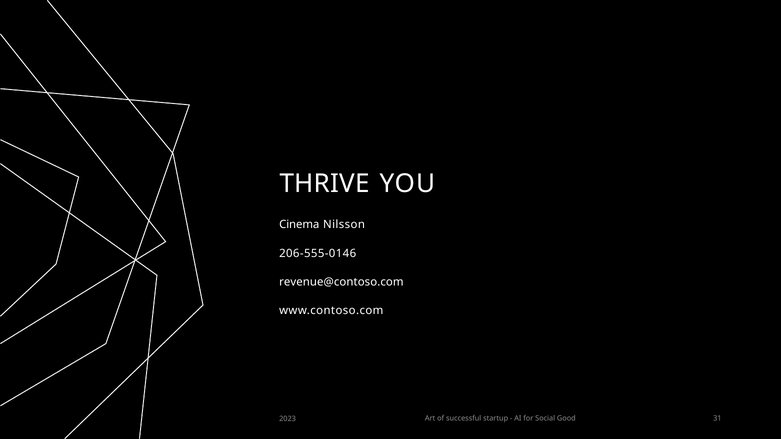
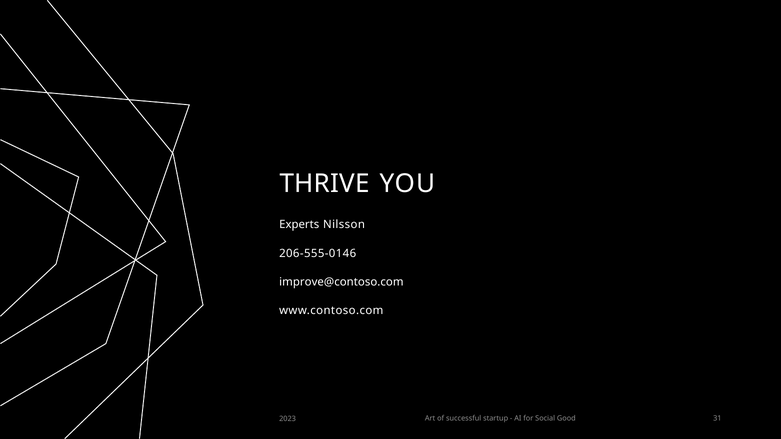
Cinema: Cinema -> Experts (299, 225)
revenue@contoso.com: revenue@contoso.com -> improve@contoso.com (341, 282)
